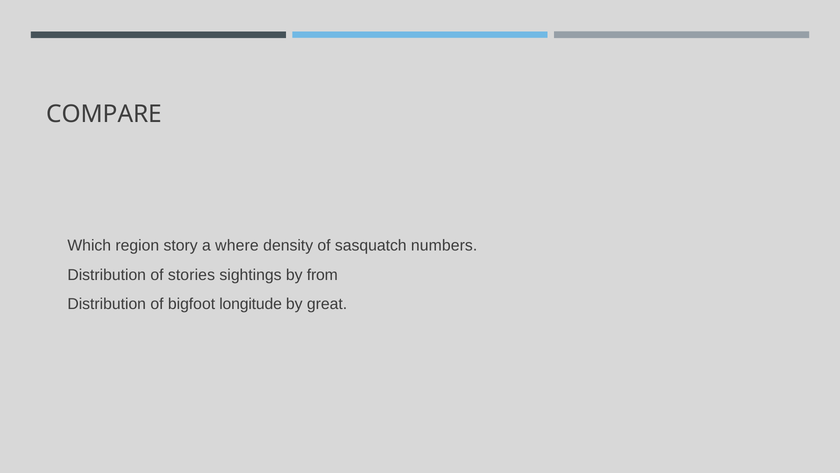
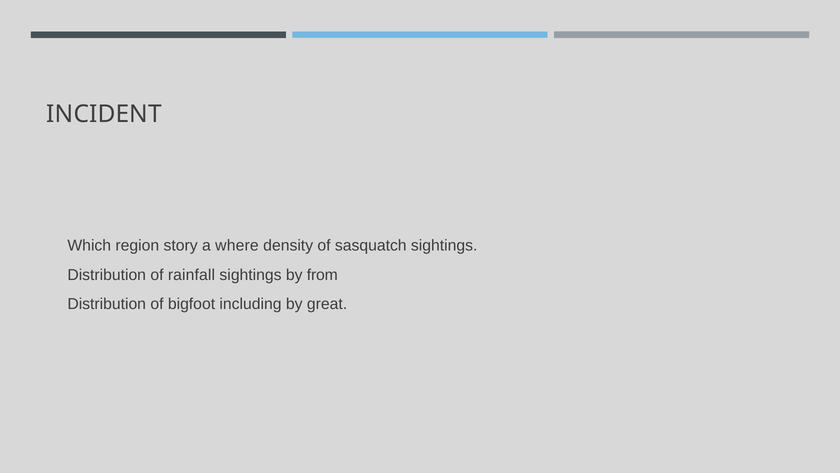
COMPARE: COMPARE -> INCIDENT (104, 114)
sasquatch numbers: numbers -> sightings (444, 245)
stories: stories -> rainfall (191, 275)
longitude: longitude -> including (251, 304)
